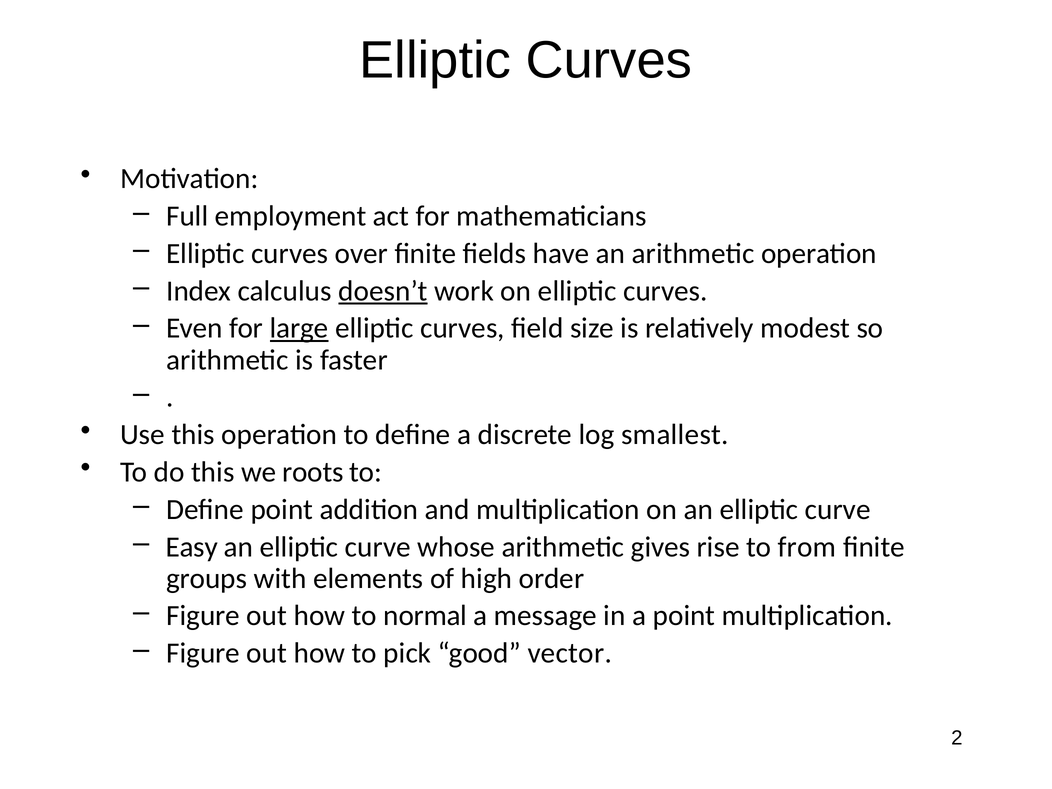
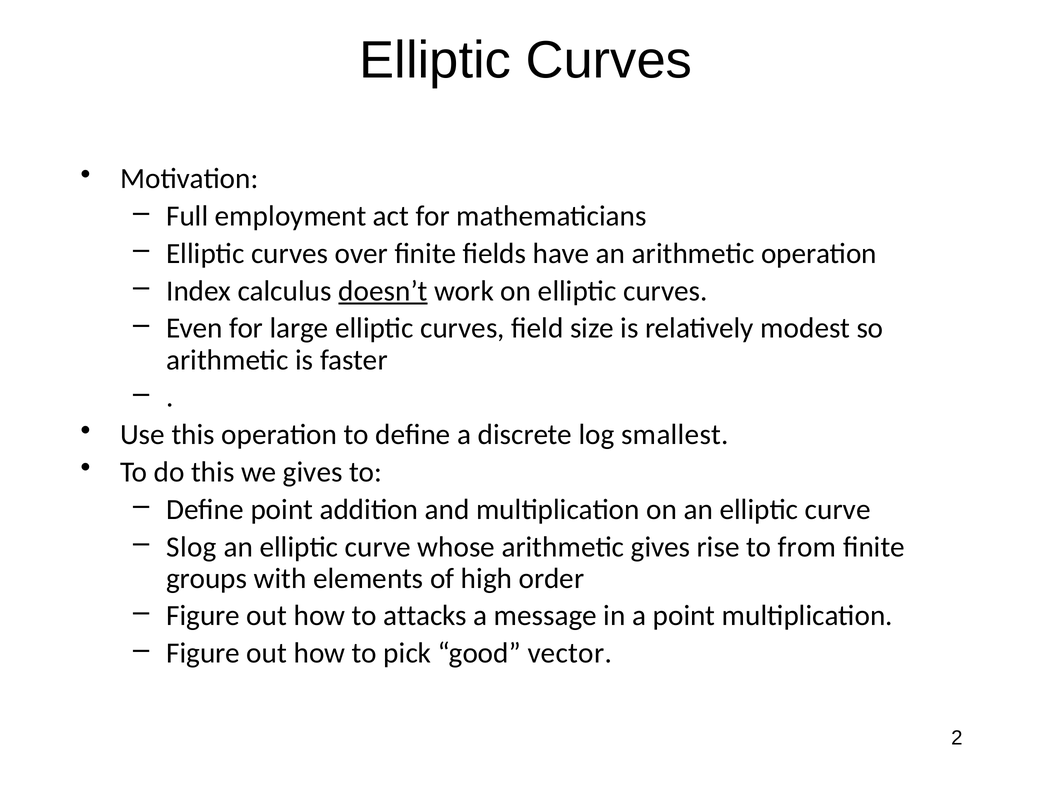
large underline: present -> none (299, 328)
we roots: roots -> gives (313, 472)
Easy: Easy -> Slog (191, 547)
normal: normal -> attacks (425, 616)
